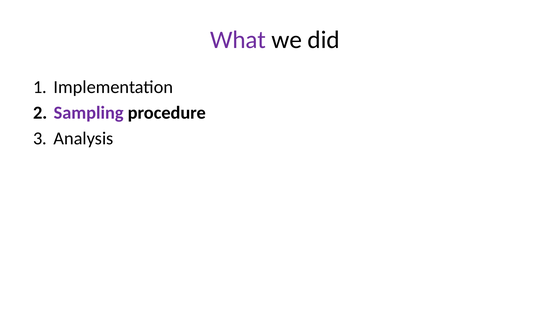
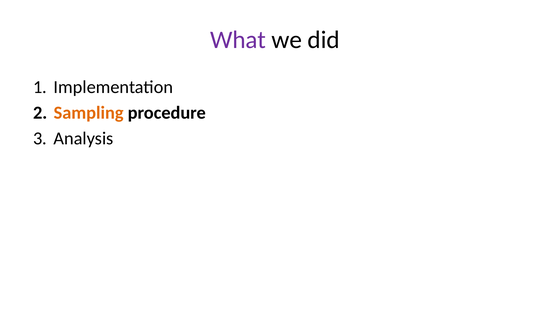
Sampling colour: purple -> orange (89, 113)
